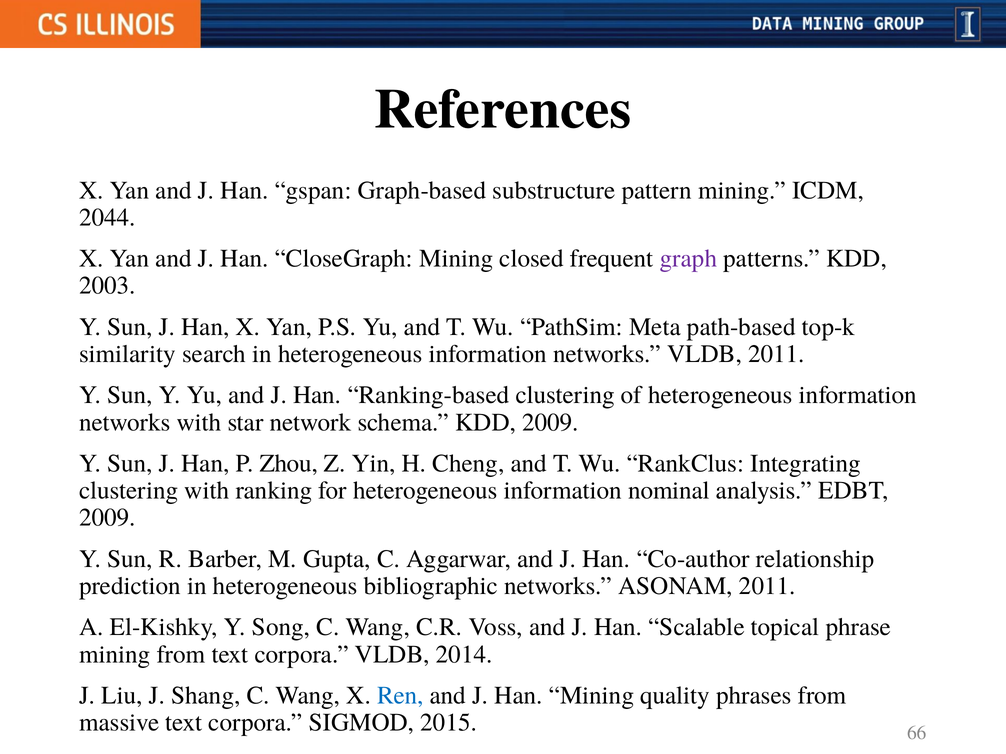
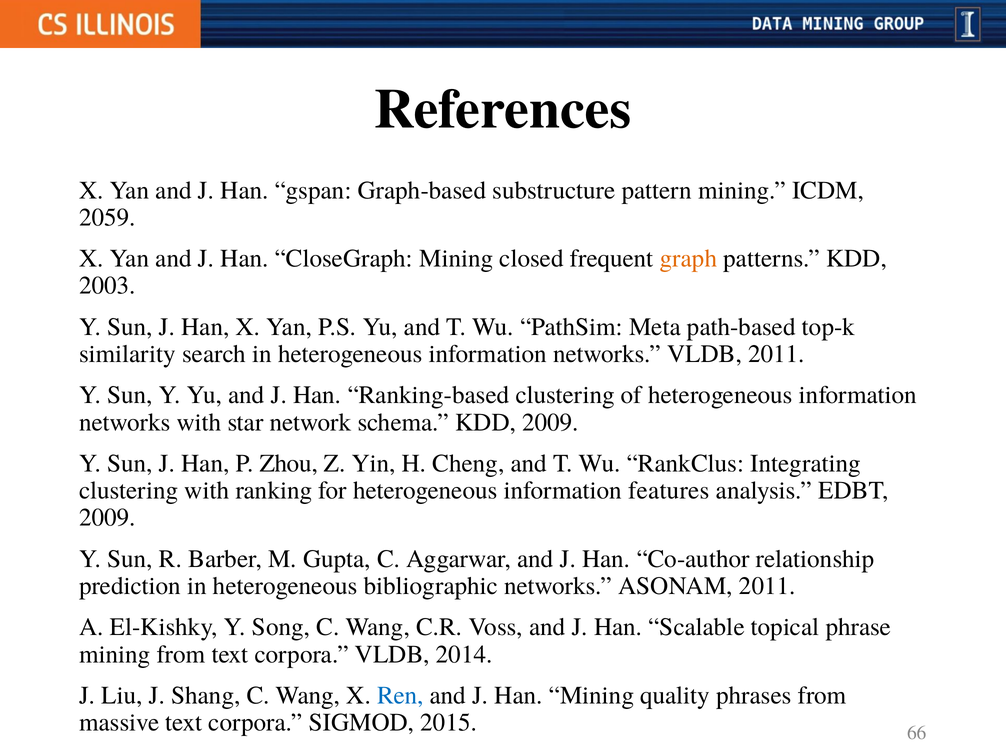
2044: 2044 -> 2059 (107, 218)
graph colour: purple -> orange (688, 259)
nominal: nominal -> features (669, 491)
